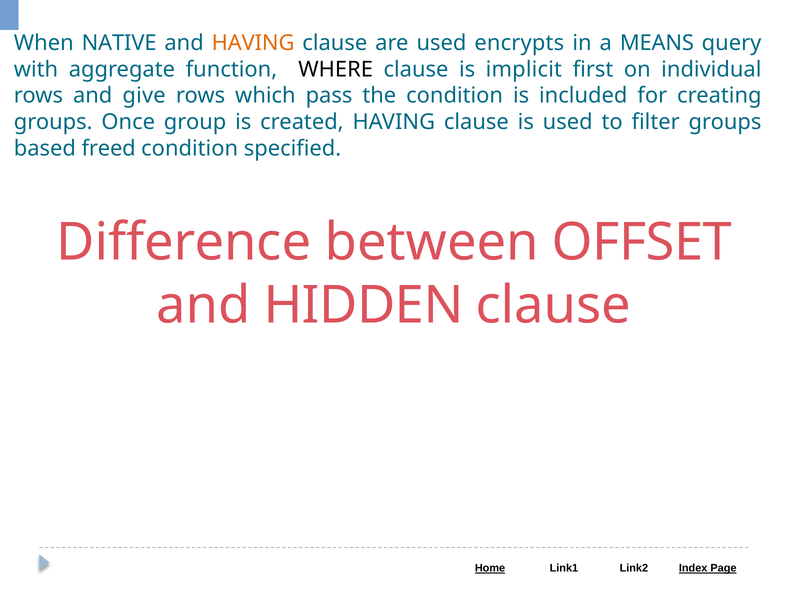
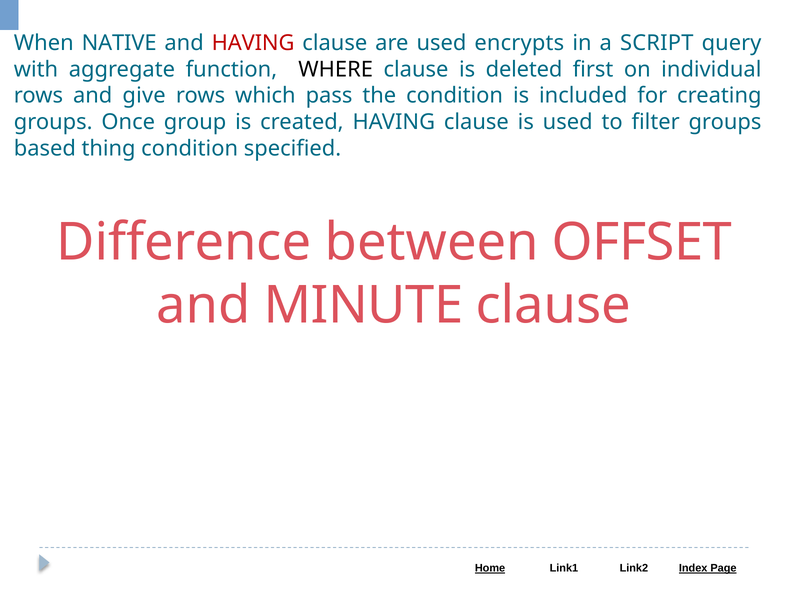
HAVING colour: orange -> red (253, 43)
MEANS: MEANS -> SCRIPT (657, 43)
implicit: implicit -> deleted (524, 69)
freed: freed -> thing (109, 148)
HIDDEN: HIDDEN -> MINUTE (363, 306)
